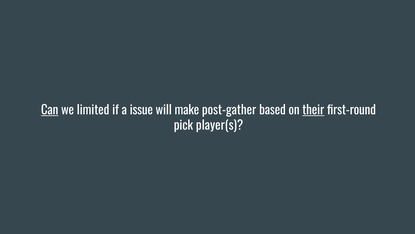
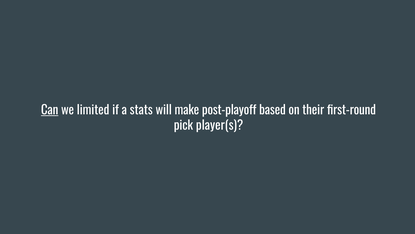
issue: issue -> stats (141, 110)
post-gather: post-gather -> post-playoff (229, 110)
their underline: present -> none (313, 110)
